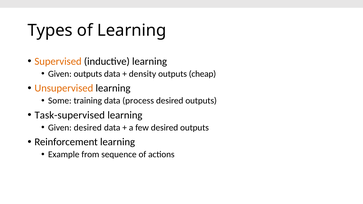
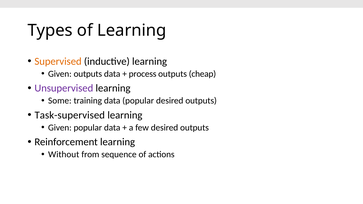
density: density -> process (143, 74)
Unsupervised colour: orange -> purple (64, 88)
data process: process -> popular (138, 101)
Given desired: desired -> popular (88, 128)
Example: Example -> Without (64, 155)
